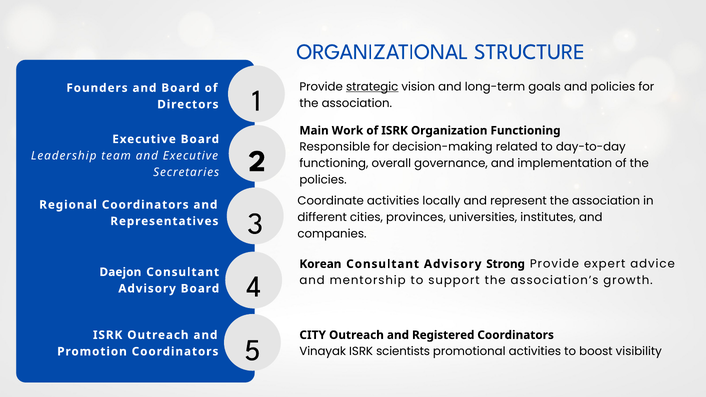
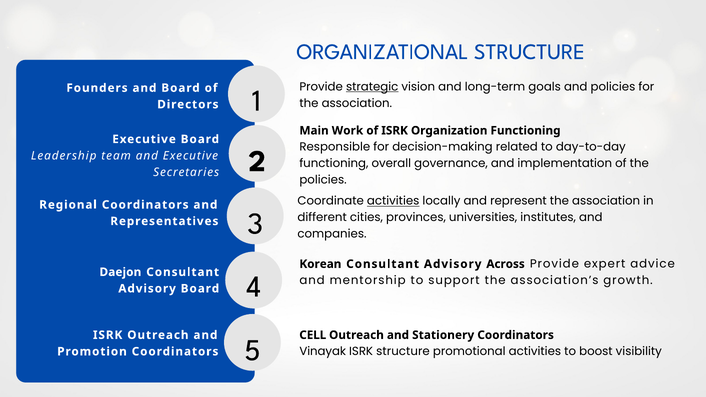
activities underline: none -> present (393, 201)
Strong: Strong -> Across (506, 264)
CITY: CITY -> CELL (313, 335)
Registered: Registered -> Stationery (443, 335)
ISRK scientists: scientists -> structure (403, 352)
